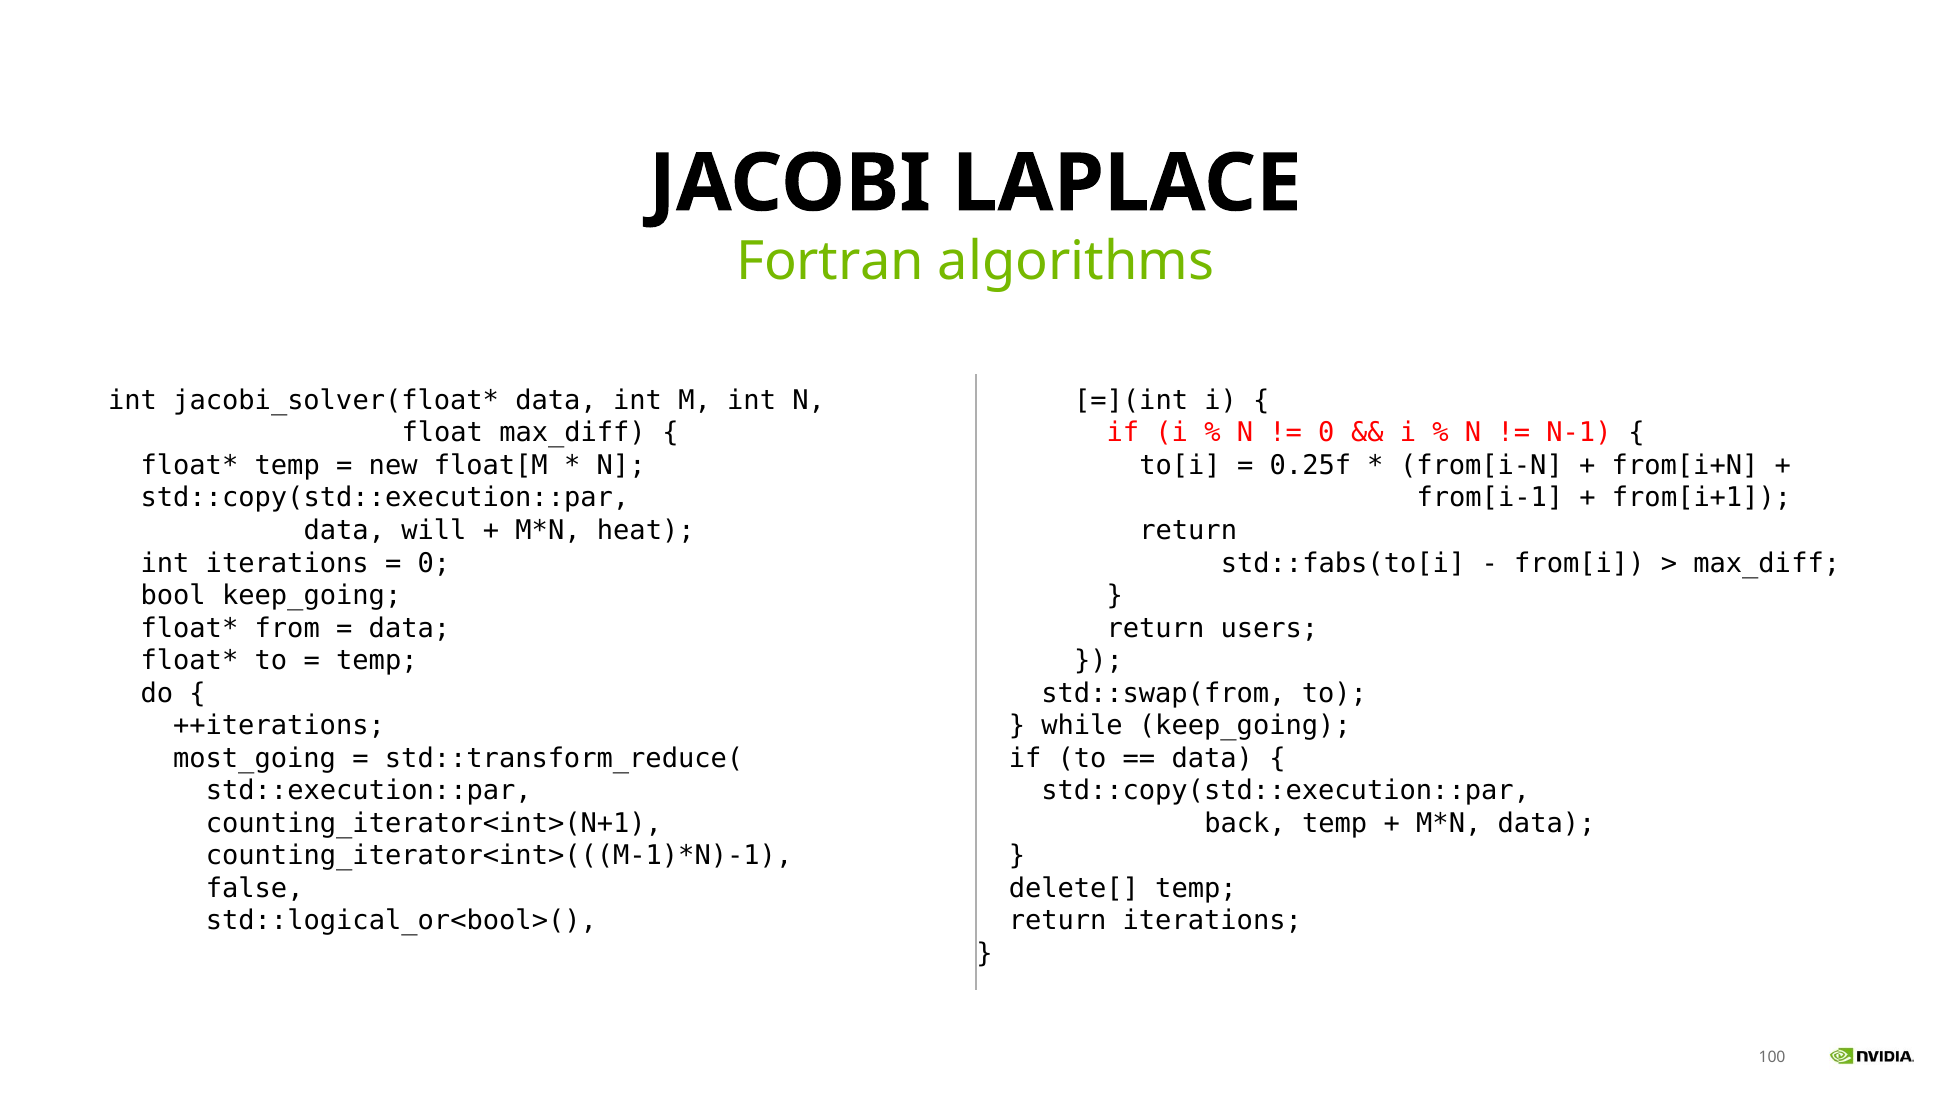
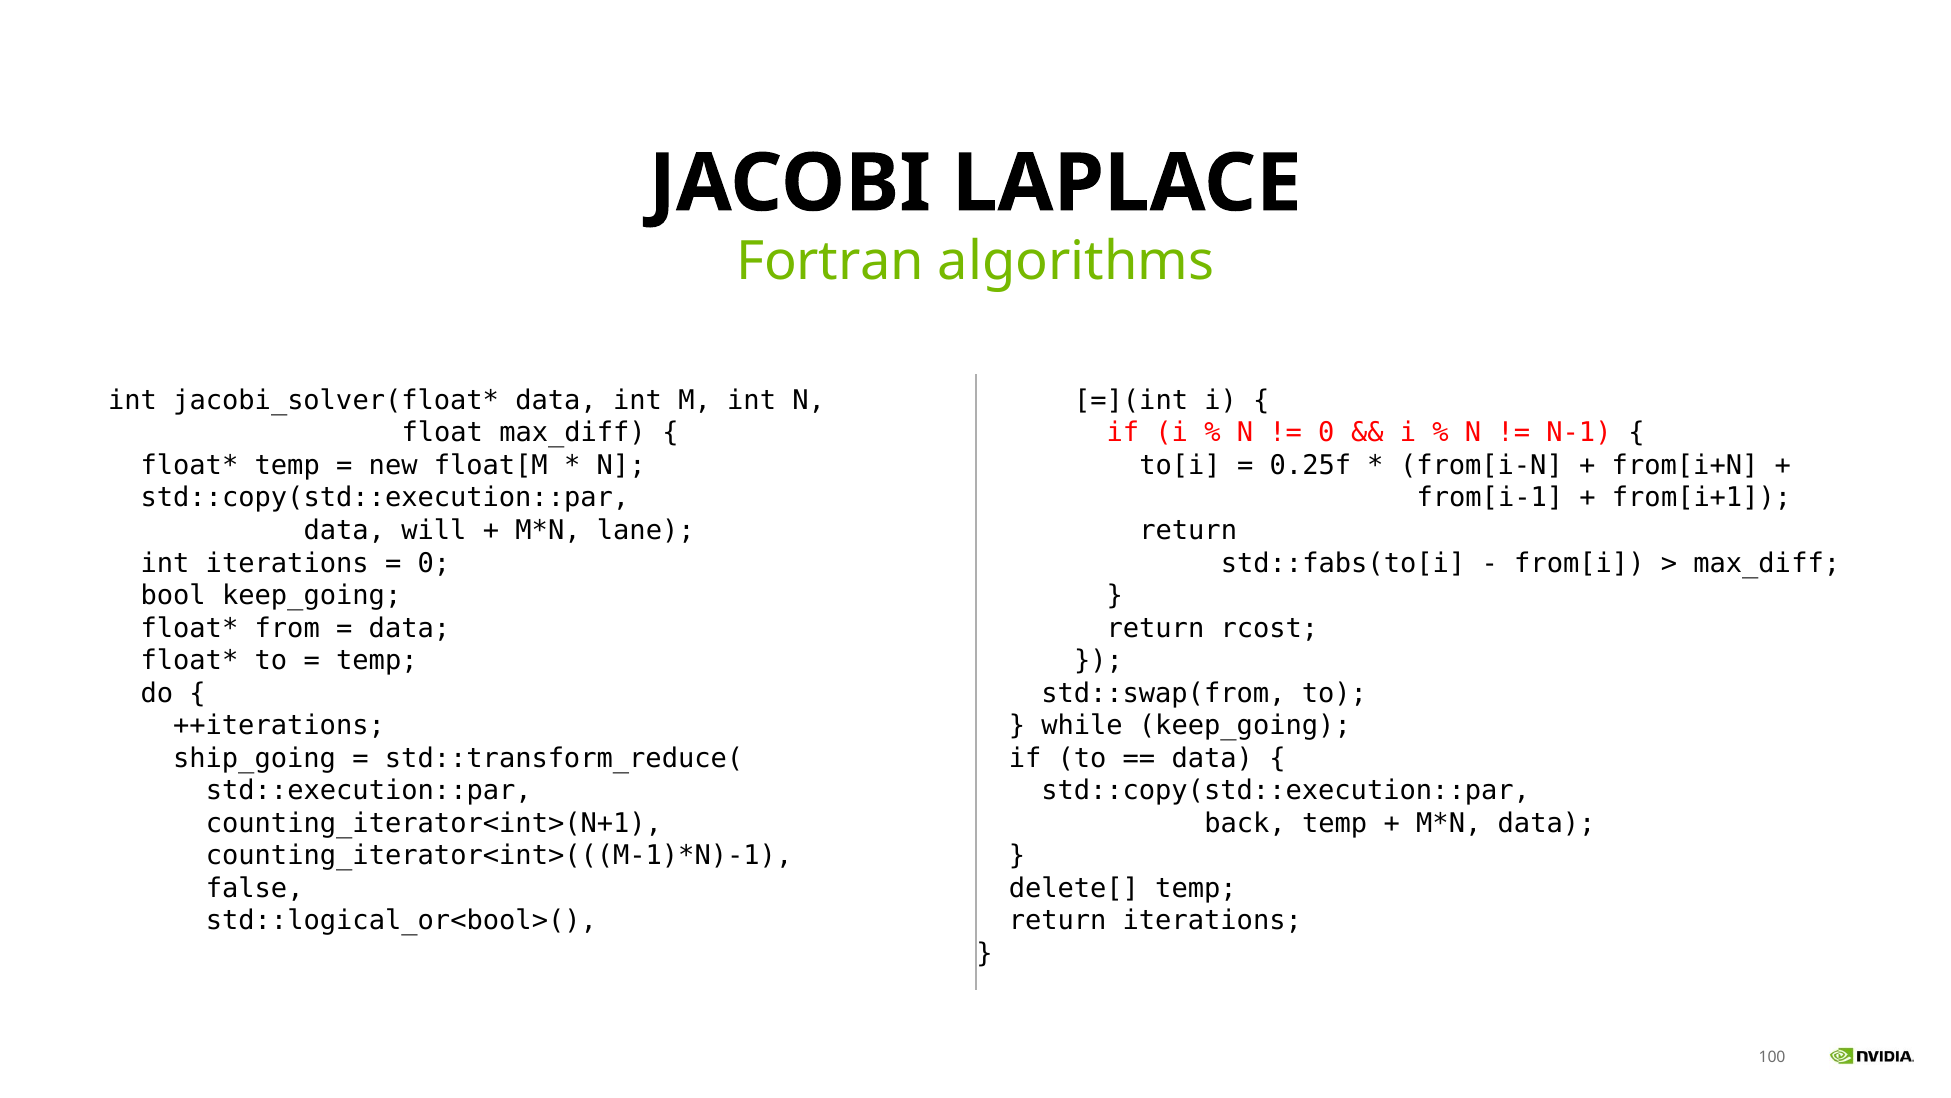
heat: heat -> lane (646, 530)
users: users -> rcost (1269, 628)
most_going: most_going -> ship_going (255, 758)
